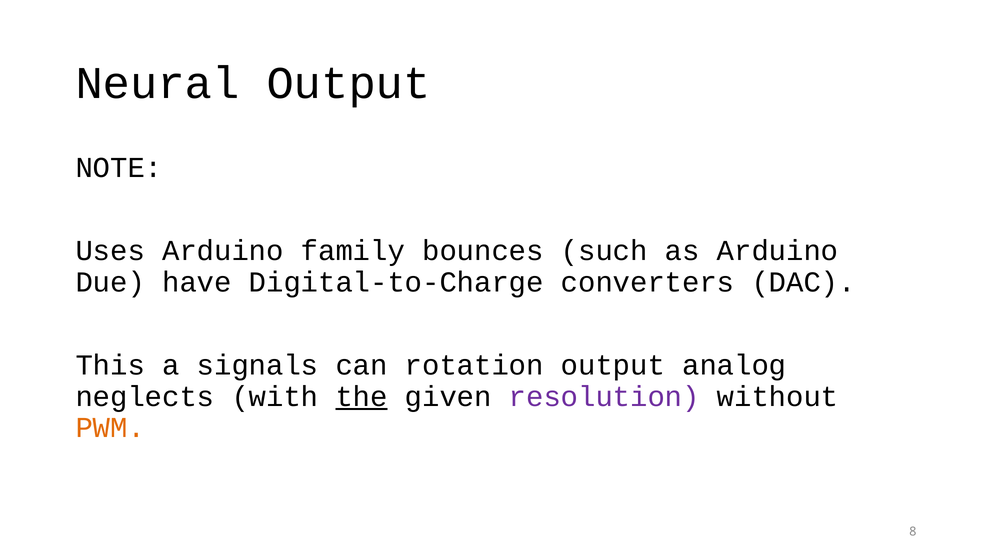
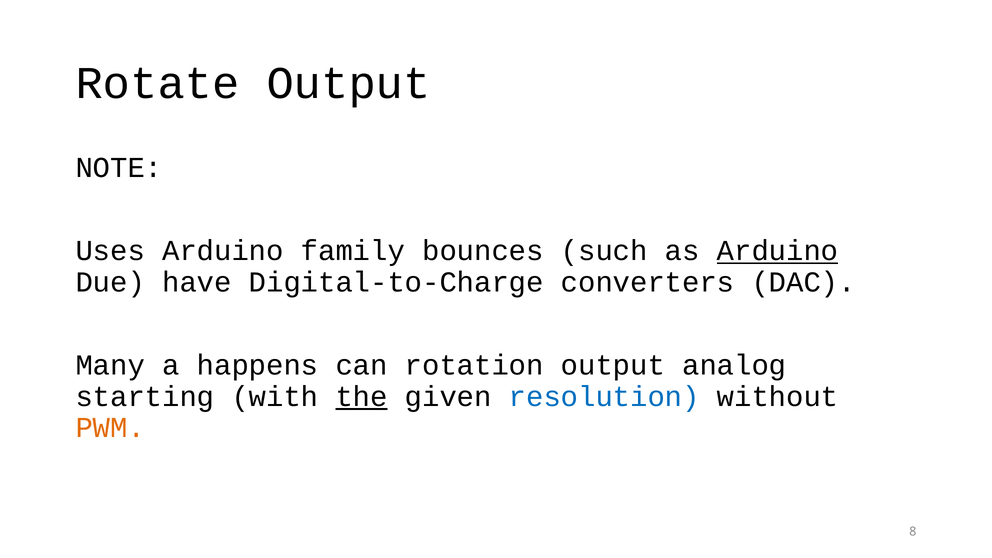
Neural: Neural -> Rotate (157, 83)
Arduino underline: none -> present (778, 251)
This: This -> Many (110, 365)
signals: signals -> happens (258, 365)
neglects: neglects -> starting (145, 397)
resolution colour: purple -> blue (604, 397)
